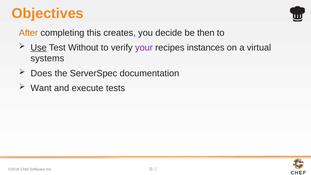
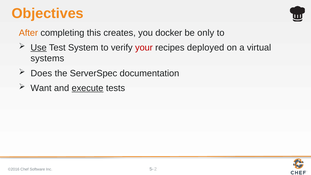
decide: decide -> docker (169, 33)
then: then -> only (206, 33)
Without: Without -> System (83, 48)
your colour: purple -> red (144, 48)
instances: instances -> deployed (206, 48)
execute underline: none -> present (88, 88)
